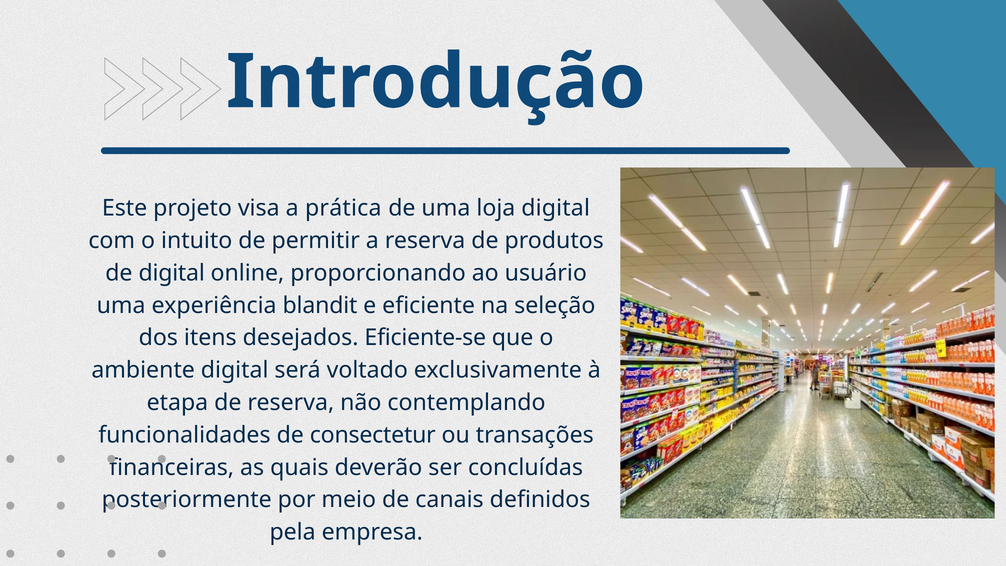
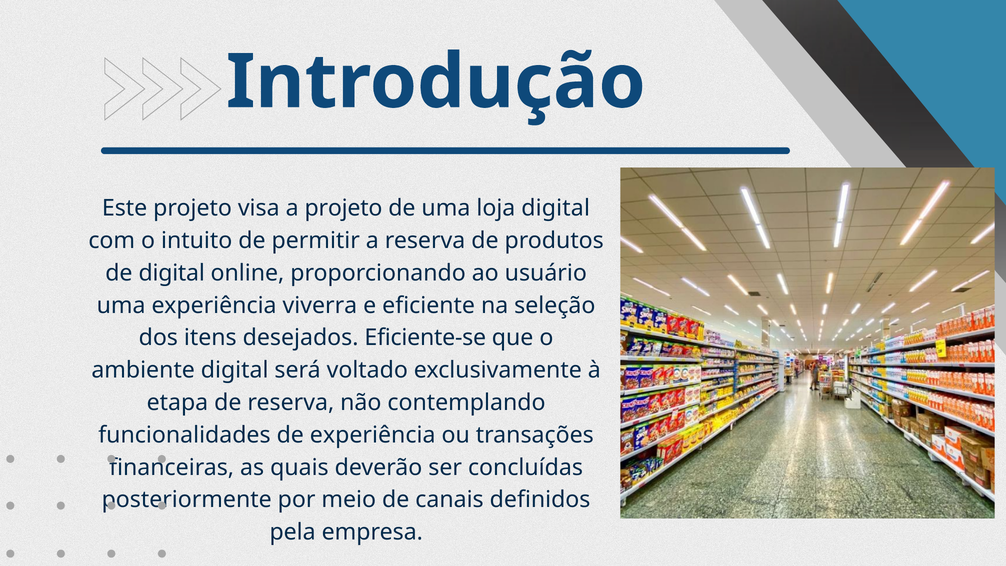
a prática: prática -> projeto (344, 208)
blandit: blandit -> viverra (320, 305)
de consectetur: consectetur -> experiência (373, 435)
